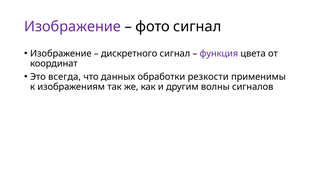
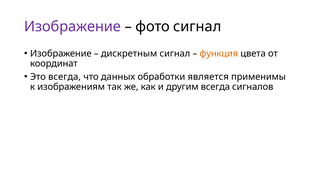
дискретного: дискретного -> дискретным (129, 54)
функция colour: purple -> orange (219, 54)
резкости: резкости -> является (208, 77)
другим волны: волны -> всегда (215, 87)
